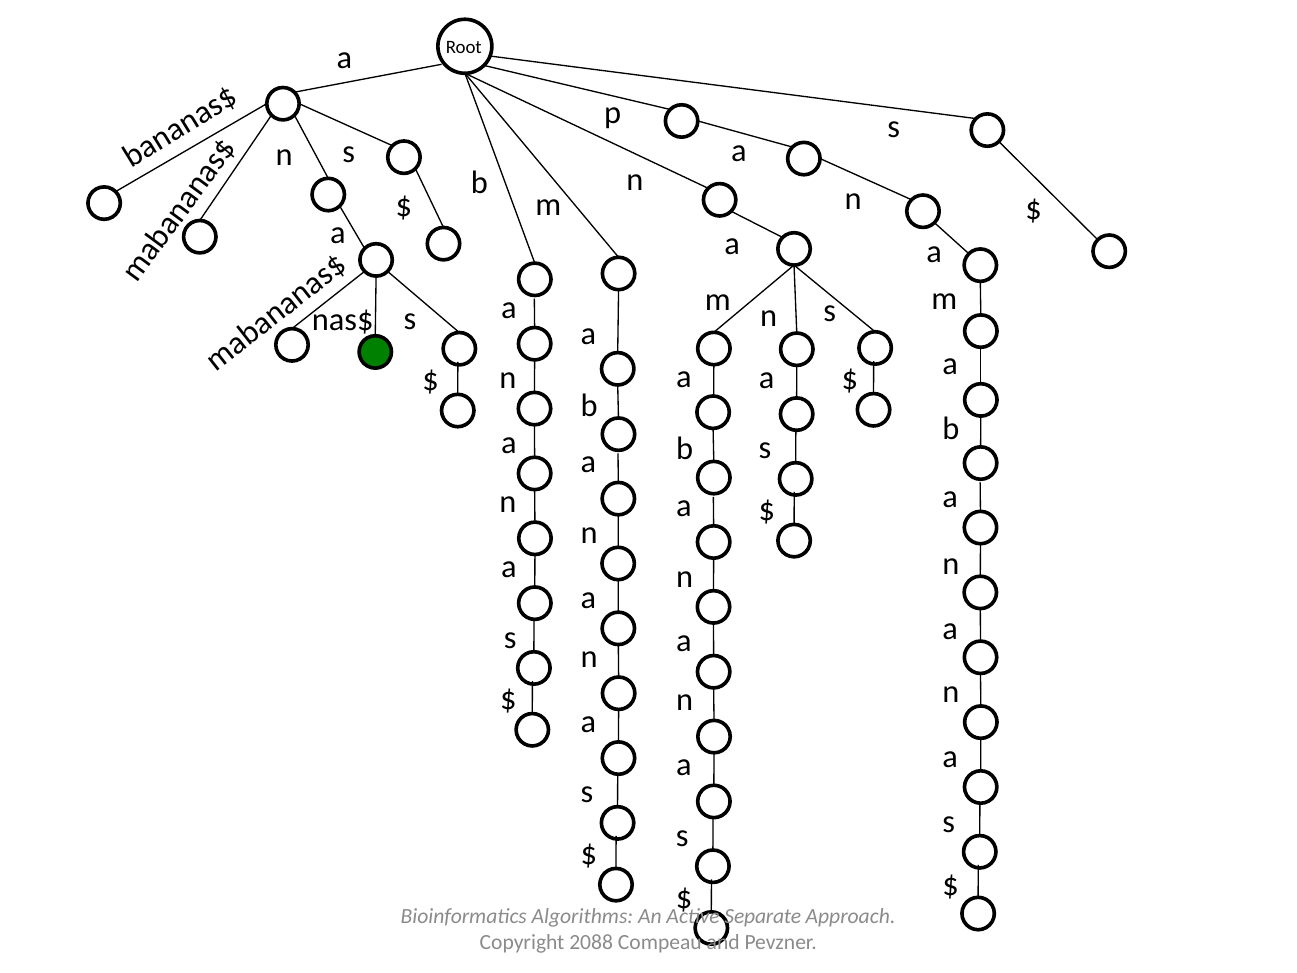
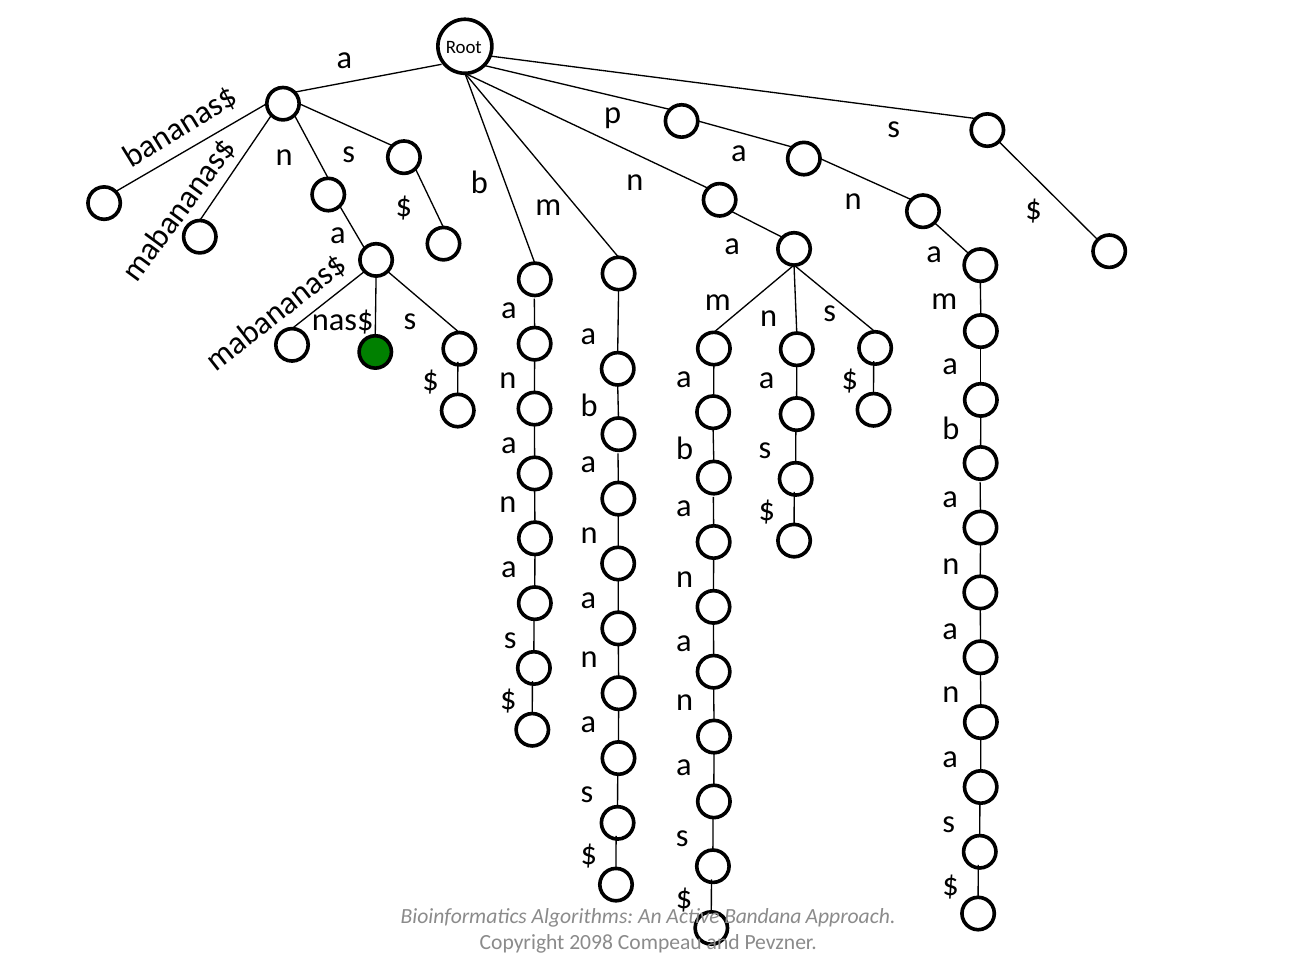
Separate: Separate -> Bandana (763, 916)
2088: 2088 -> 2098 (591, 942)
